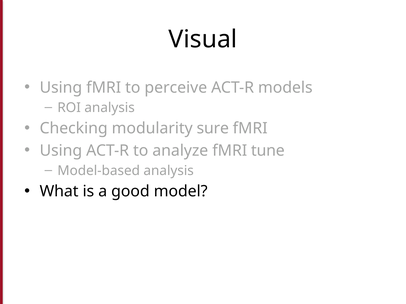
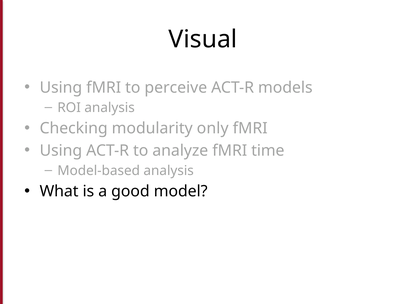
sure: sure -> only (213, 129)
tune: tune -> time (268, 151)
